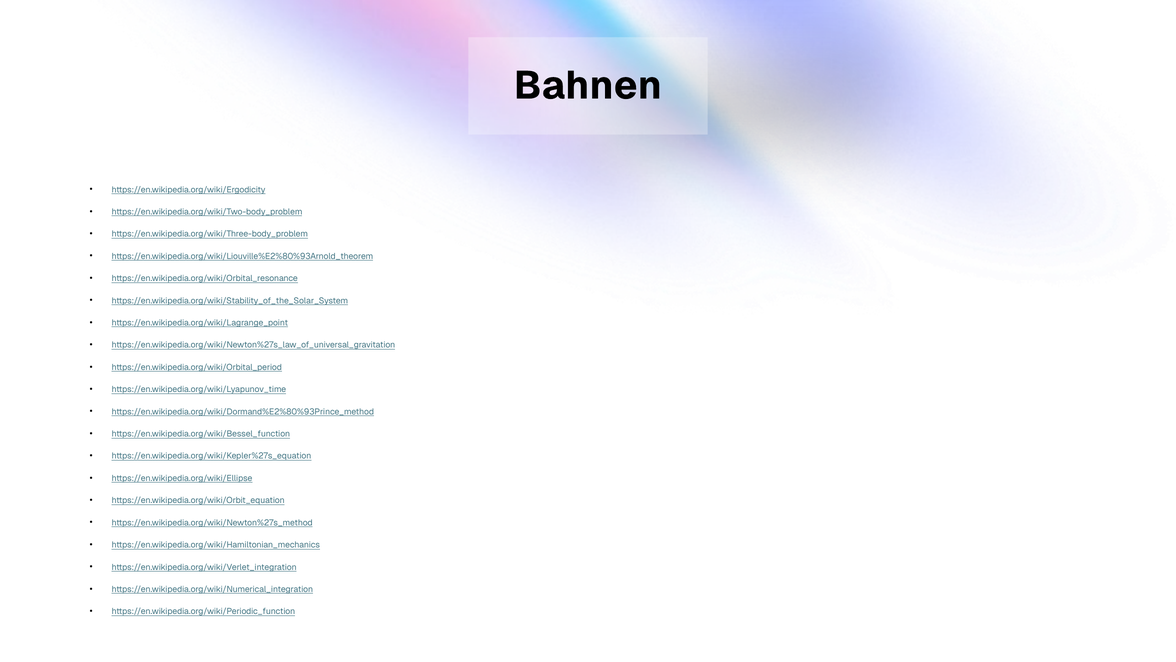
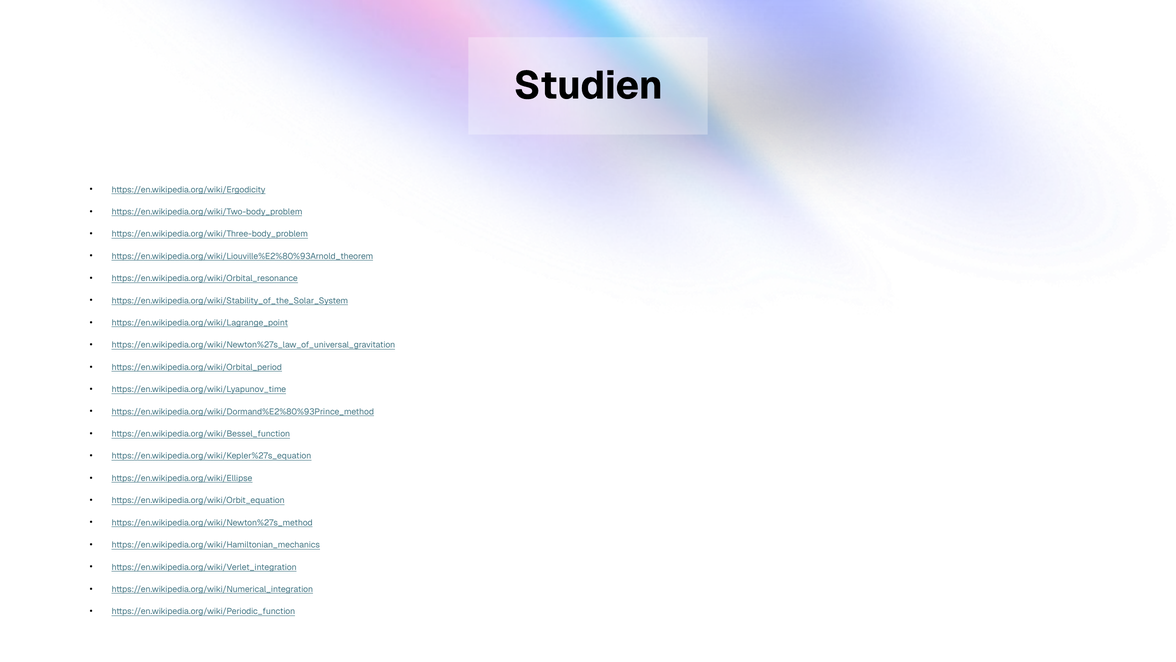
Bahnen: Bahnen -> Studien (588, 86)
